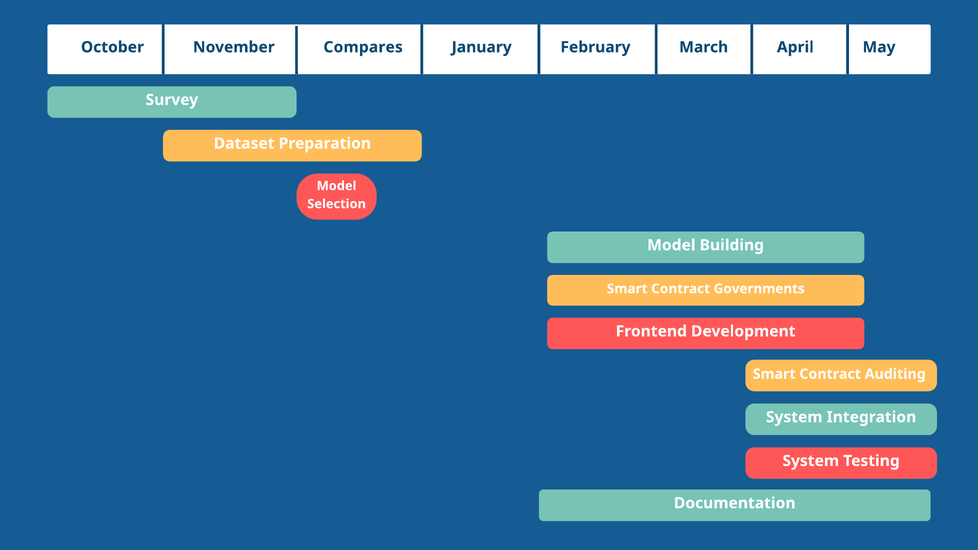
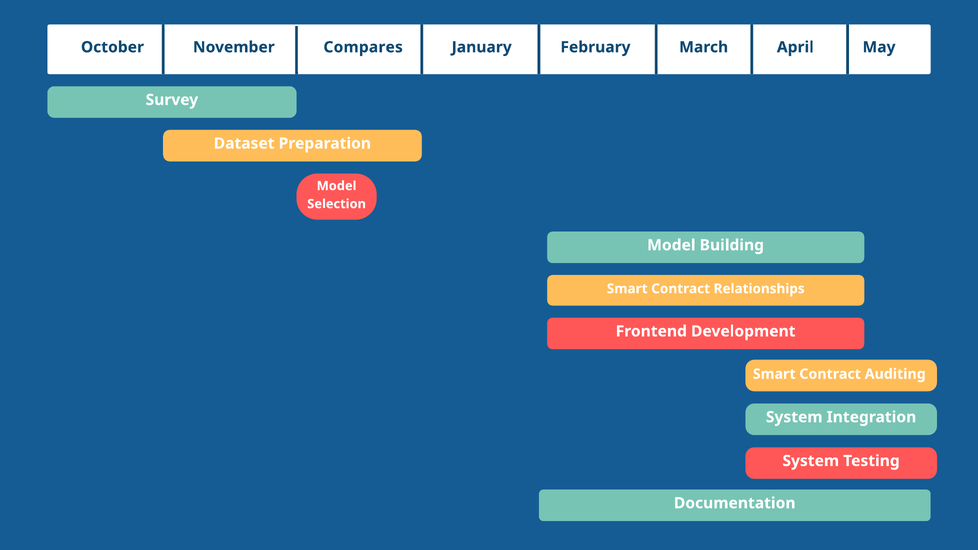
Governments: Governments -> Relationships (759, 289)
